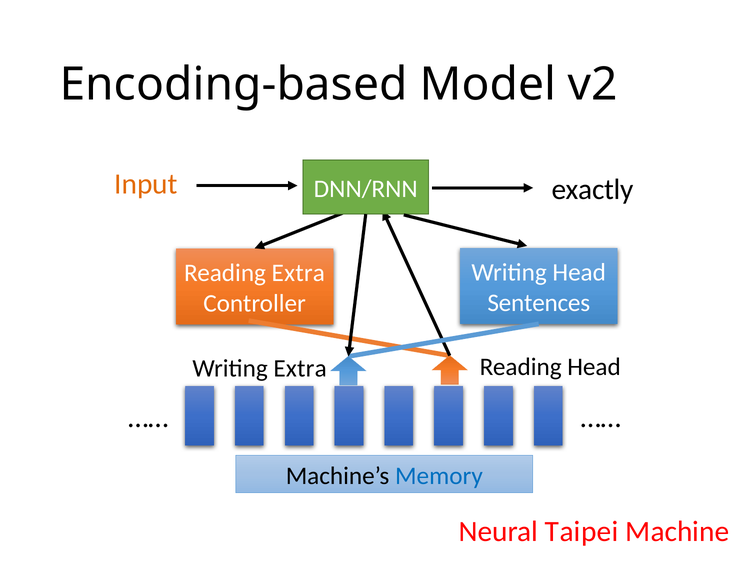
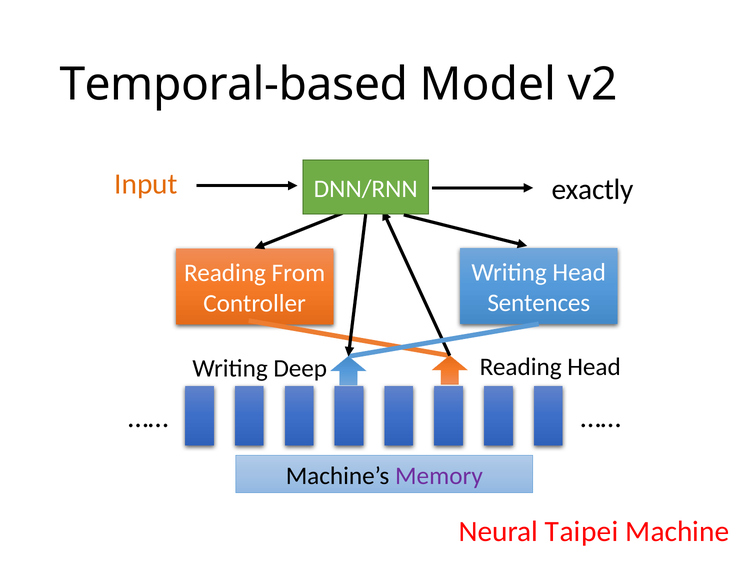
Encoding-based: Encoding-based -> Temporal-based (234, 85)
Reading Extra: Extra -> From (298, 273)
Writing Extra: Extra -> Deep (300, 368)
Memory colour: blue -> purple (439, 476)
